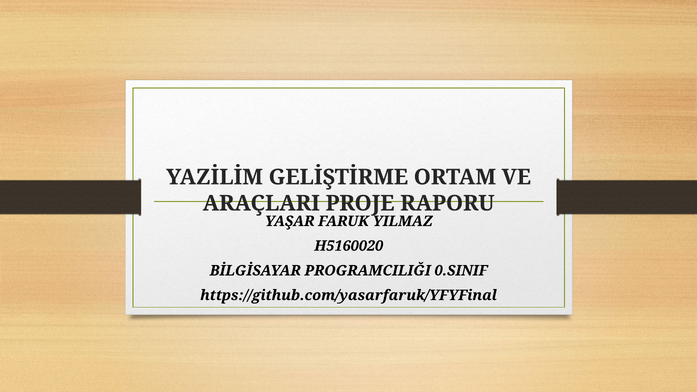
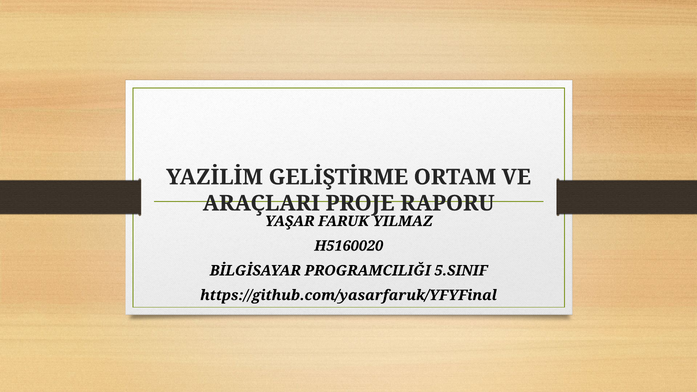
0.SINIF: 0.SINIF -> 5.SINIF (461, 271)
